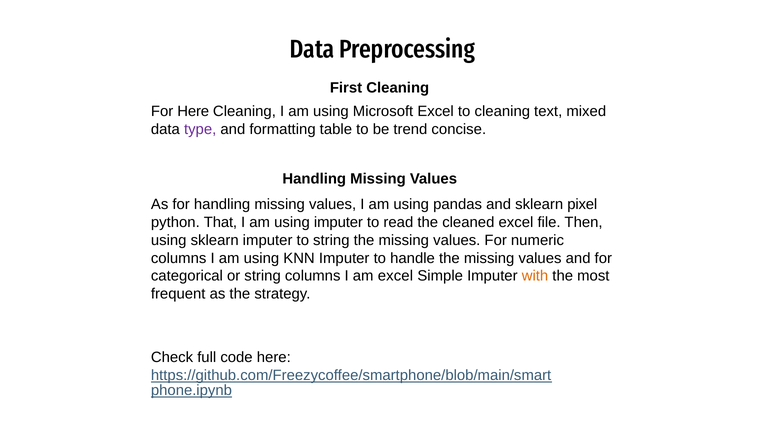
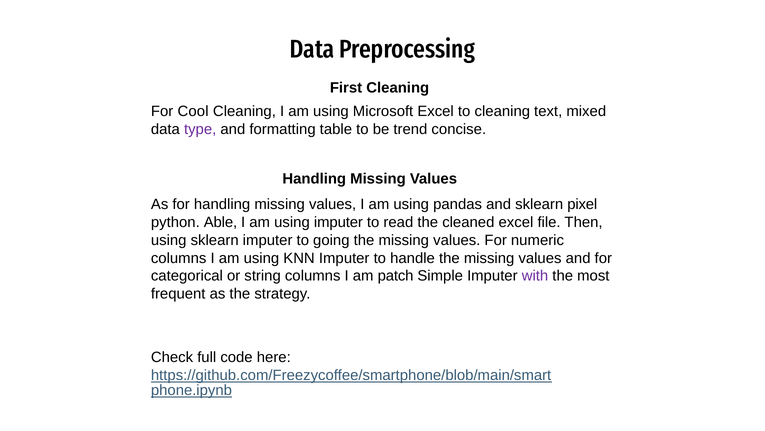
For Here: Here -> Cool (193, 111)
That: That -> Able (220, 222)
to string: string -> going (331, 240)
am excel: excel -> patch (396, 276)
with colour: orange -> purple (535, 276)
